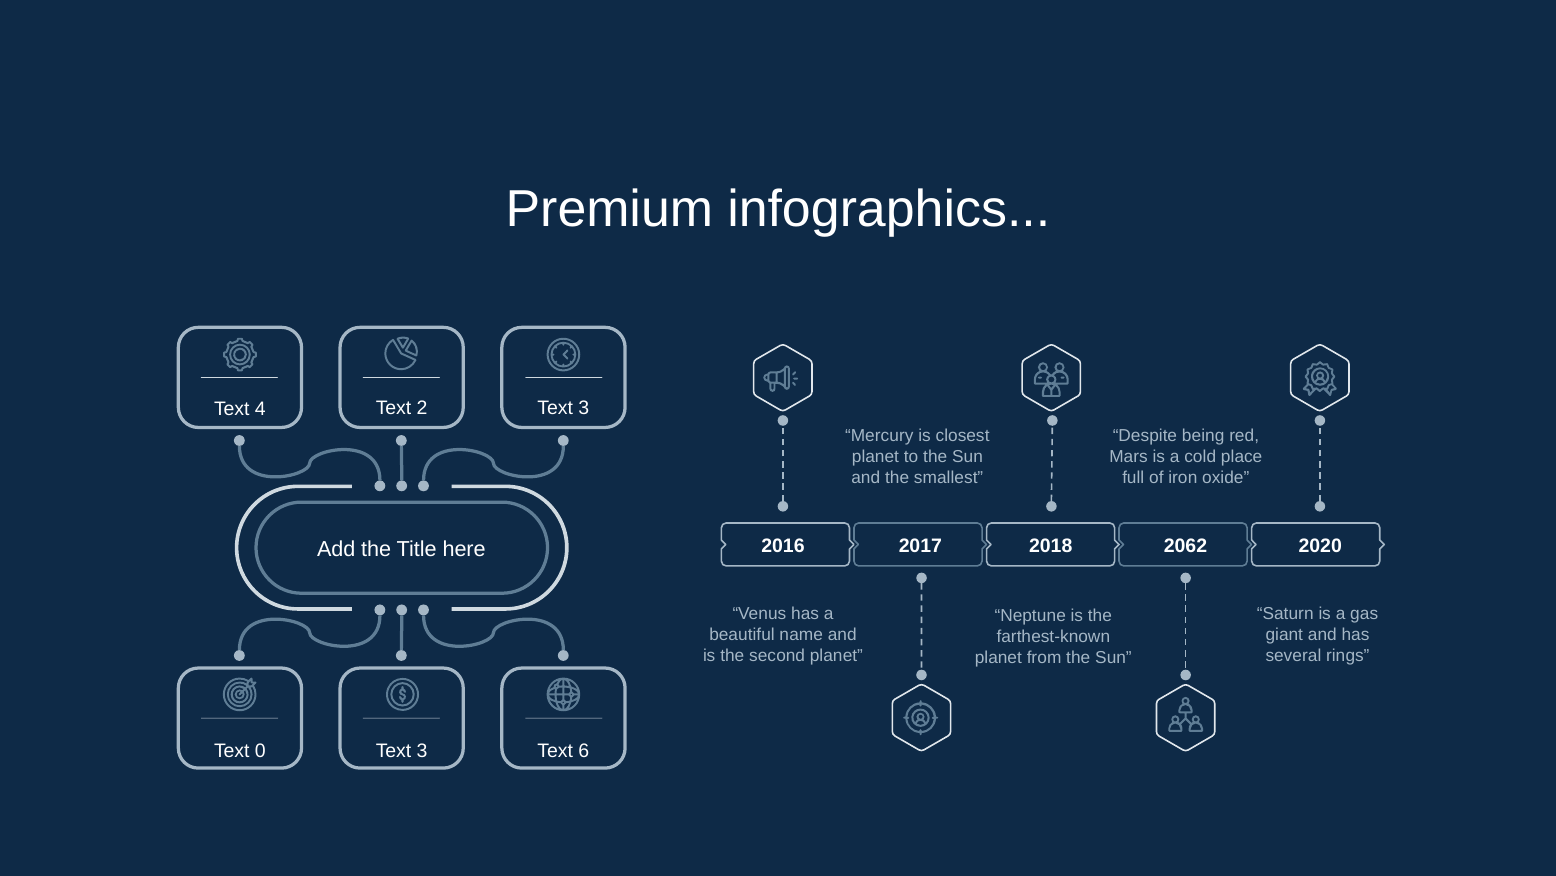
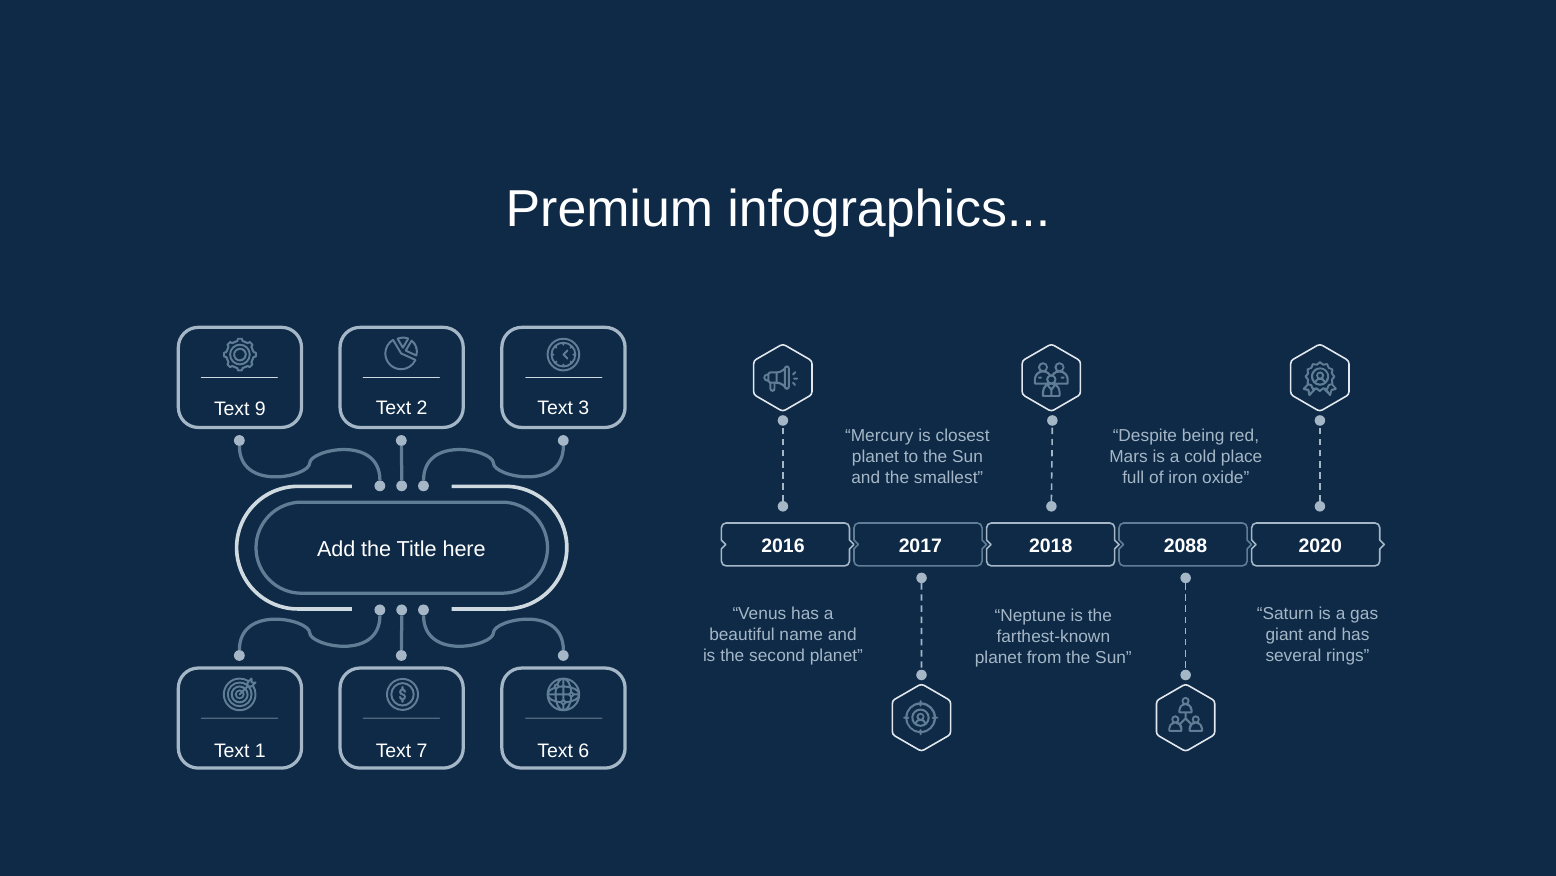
4: 4 -> 9 (260, 408)
2062: 2062 -> 2088 (1186, 545)
0: 0 -> 1 (260, 751)
3: 3 -> 7 (422, 751)
